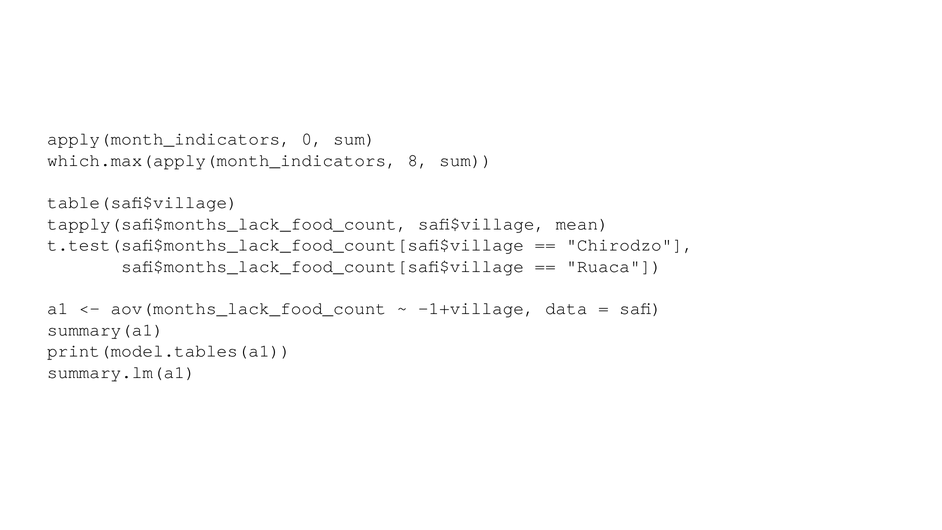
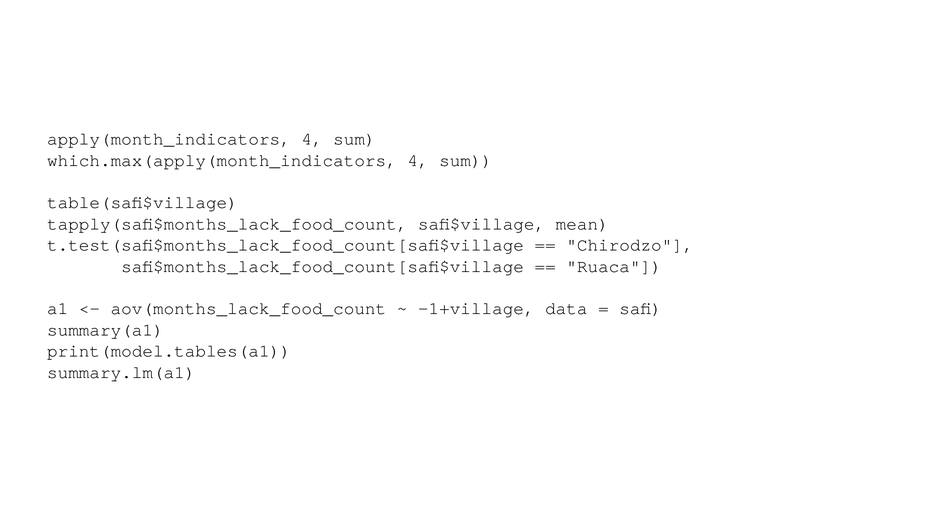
apply(month_indicators 0: 0 -> 4 (312, 139)
which.max(apply(month_indicators 8: 8 -> 4 (418, 160)
